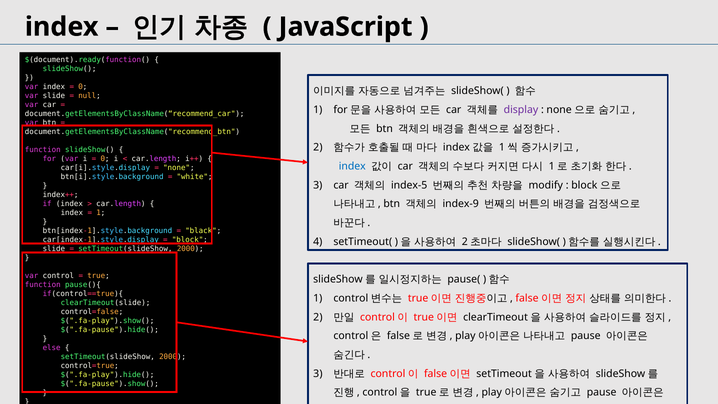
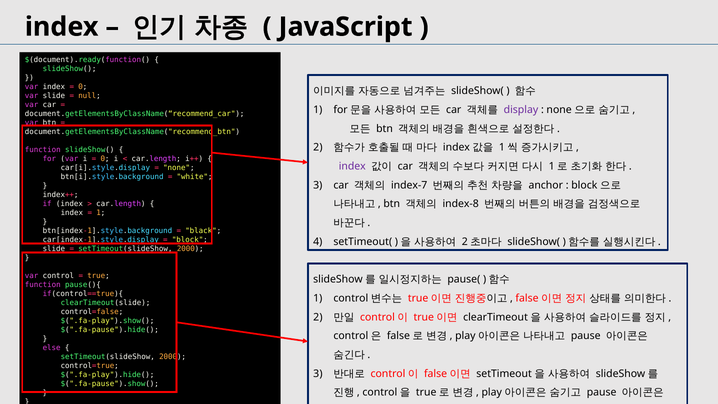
index colour: blue -> purple (352, 166)
index-5: index-5 -> index-7 (409, 185)
modify: modify -> anchor (546, 185)
index-9: index-9 -> index-8 (461, 204)
